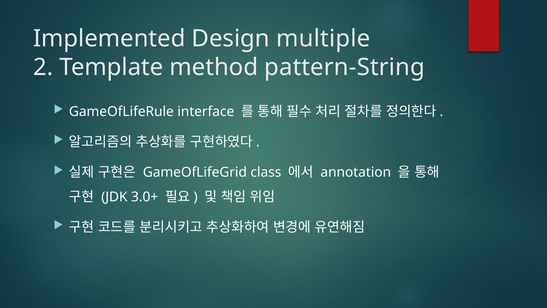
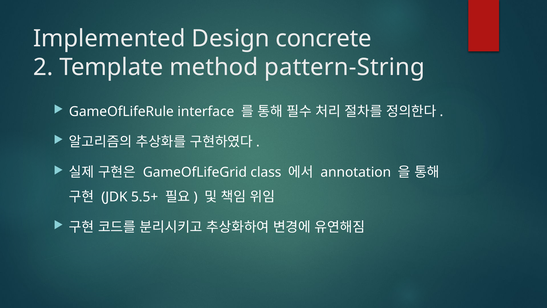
multiple: multiple -> concrete (324, 38)
3.0+: 3.0+ -> 5.5+ (145, 197)
